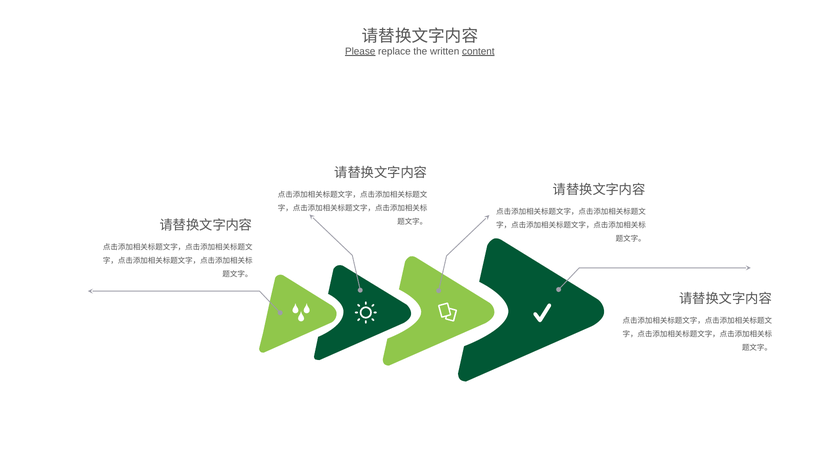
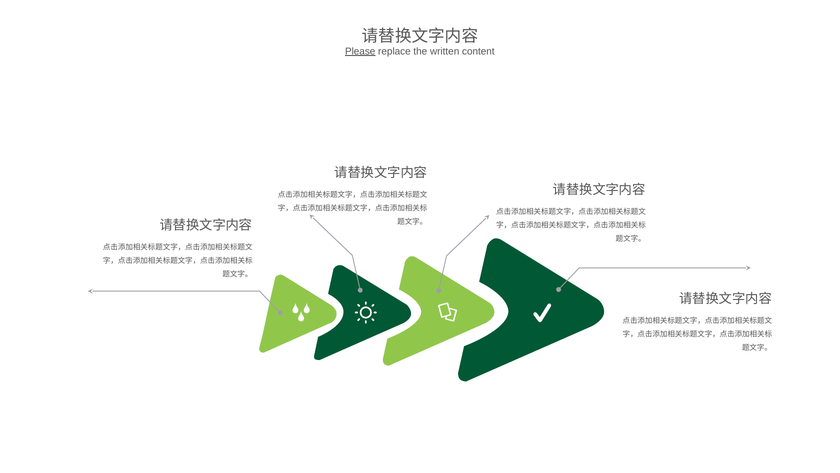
content underline: present -> none (478, 51)
